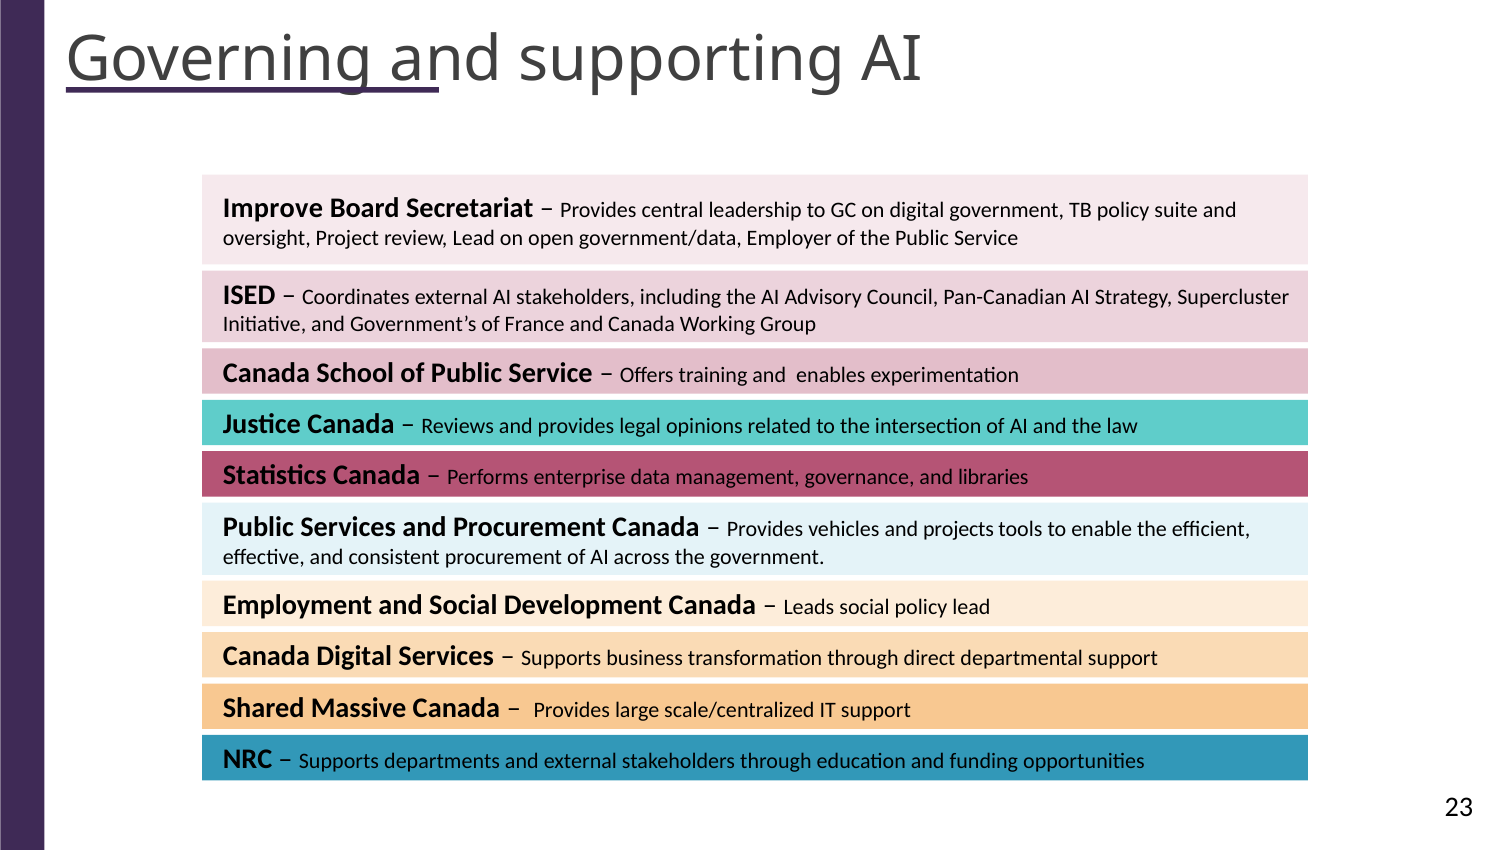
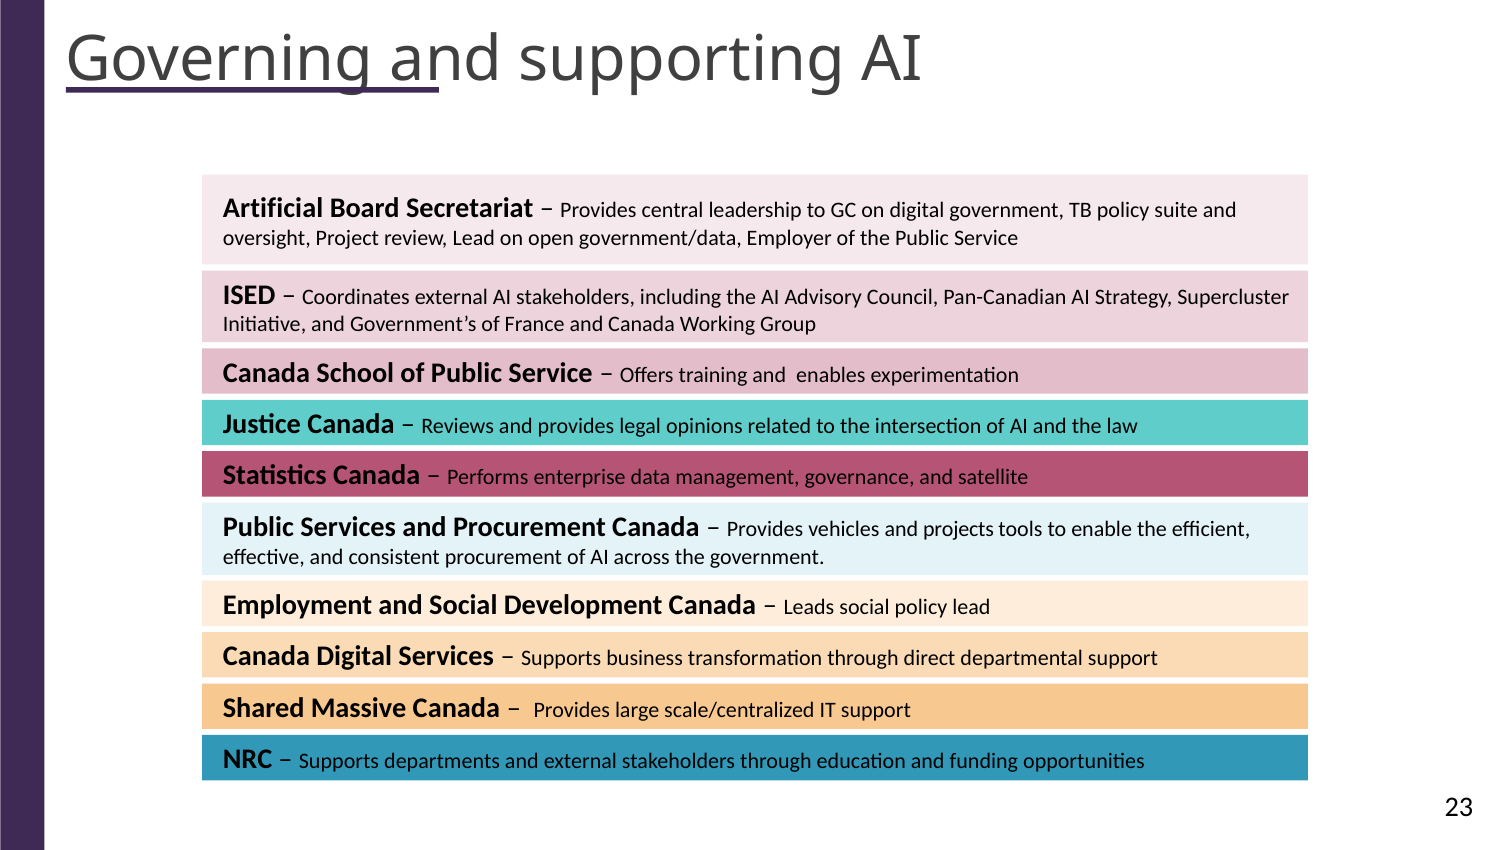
Improve: Improve -> Artificial (273, 208)
libraries: libraries -> satellite (993, 477)
